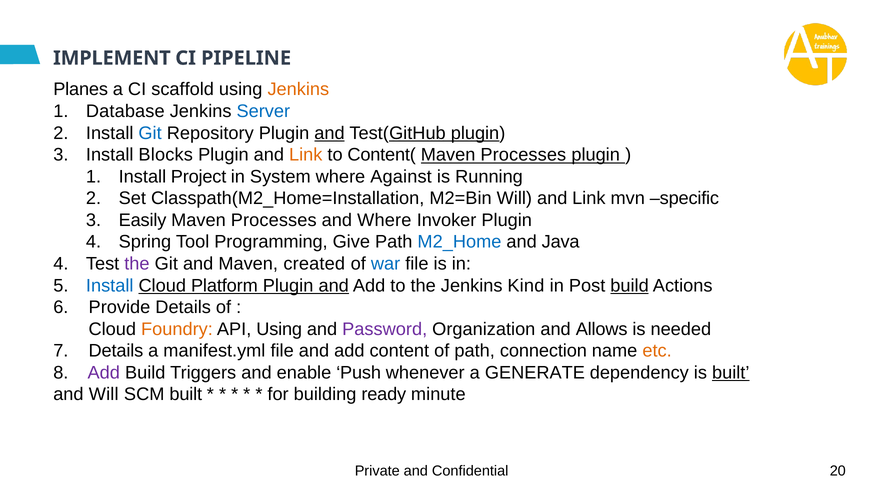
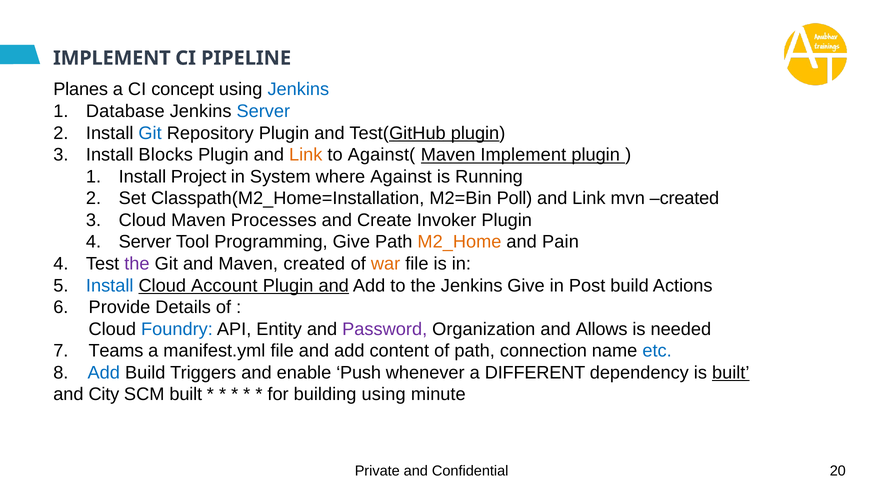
scaffold: scaffold -> concept (183, 90)
Jenkins colour: orange -> blue (298, 90)
and underline: present -> none (330, 133)
Content(: Content( -> Against( (381, 155)
Processes: Processes -> Implement (523, 155)
M2=Bin Will: Will -> Poll (514, 199)
mvn specific: specific -> created (684, 199)
Easily: Easily -> Cloud (142, 220)
and Where: Where -> Create (384, 220)
Spring: Spring -> Server (145, 242)
M2_Home colour: blue -> orange (459, 242)
Java: Java -> Pain (560, 242)
war colour: blue -> orange (386, 264)
Platform: Platform -> Account (224, 286)
Jenkins Kind: Kind -> Give (526, 286)
build underline: present -> none (630, 286)
Foundry colour: orange -> blue (177, 329)
API Using: Using -> Entity (279, 329)
7 Details: Details -> Teams (116, 351)
etc colour: orange -> blue (657, 351)
Add colour: purple -> blue (104, 373)
GENERATE: GENERATE -> DIFFERENT (535, 373)
and Will: Will -> City (104, 395)
building ready: ready -> using (384, 395)
